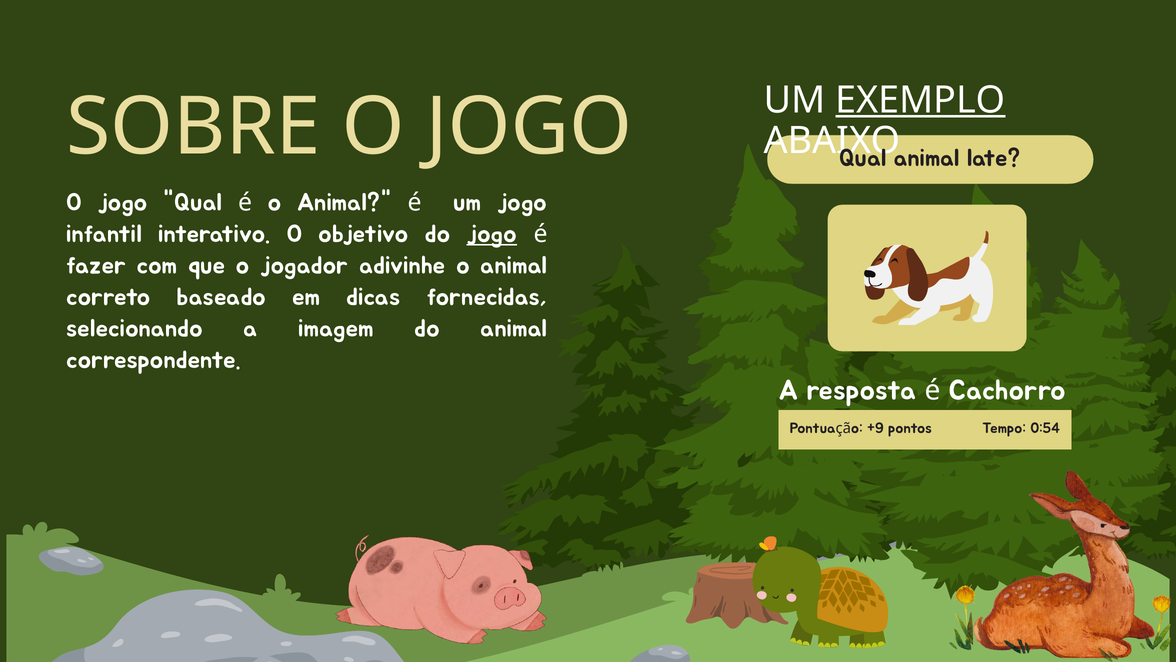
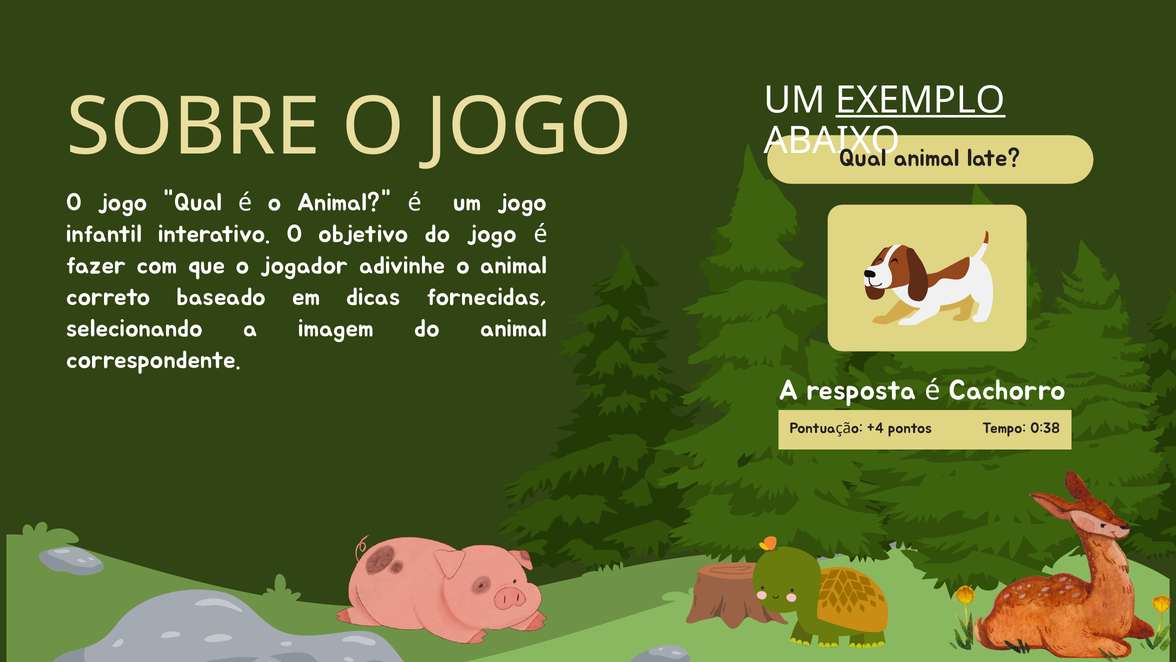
jogo underline: present -> none (492, 234)
+9: +9 -> +4 (875, 428)
0:54: 0:54 -> 0:38 (1045, 428)
